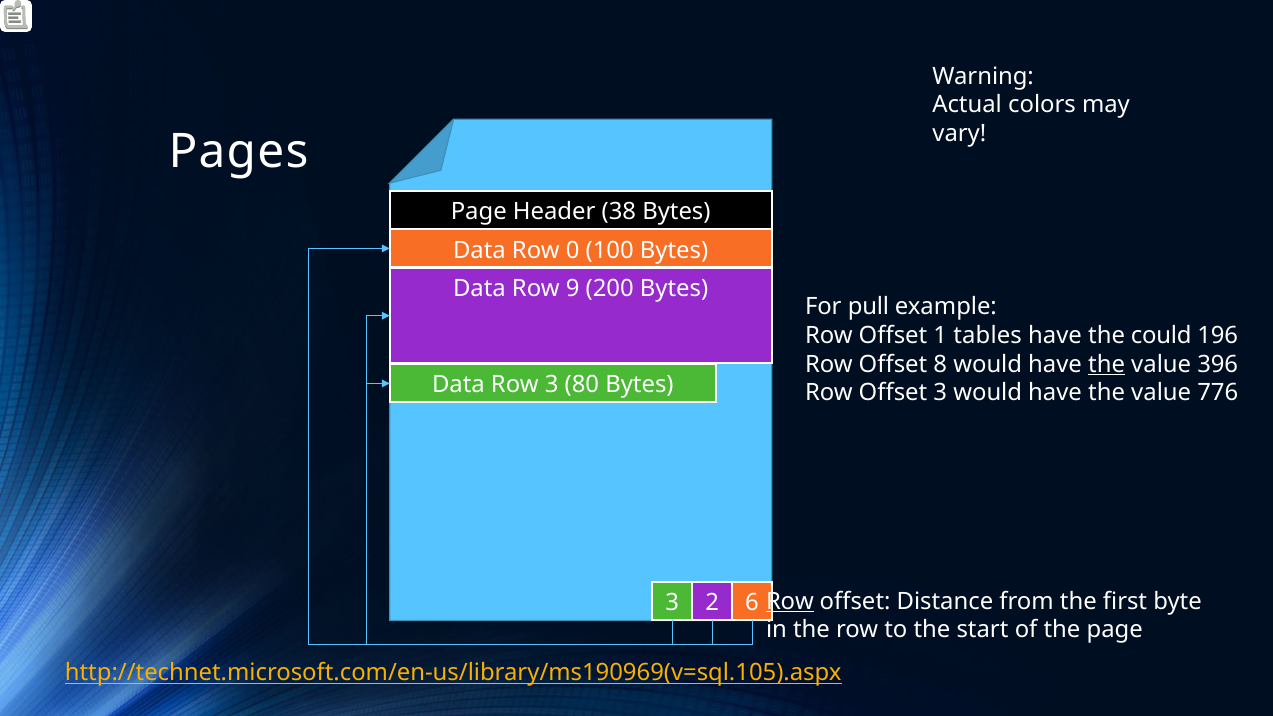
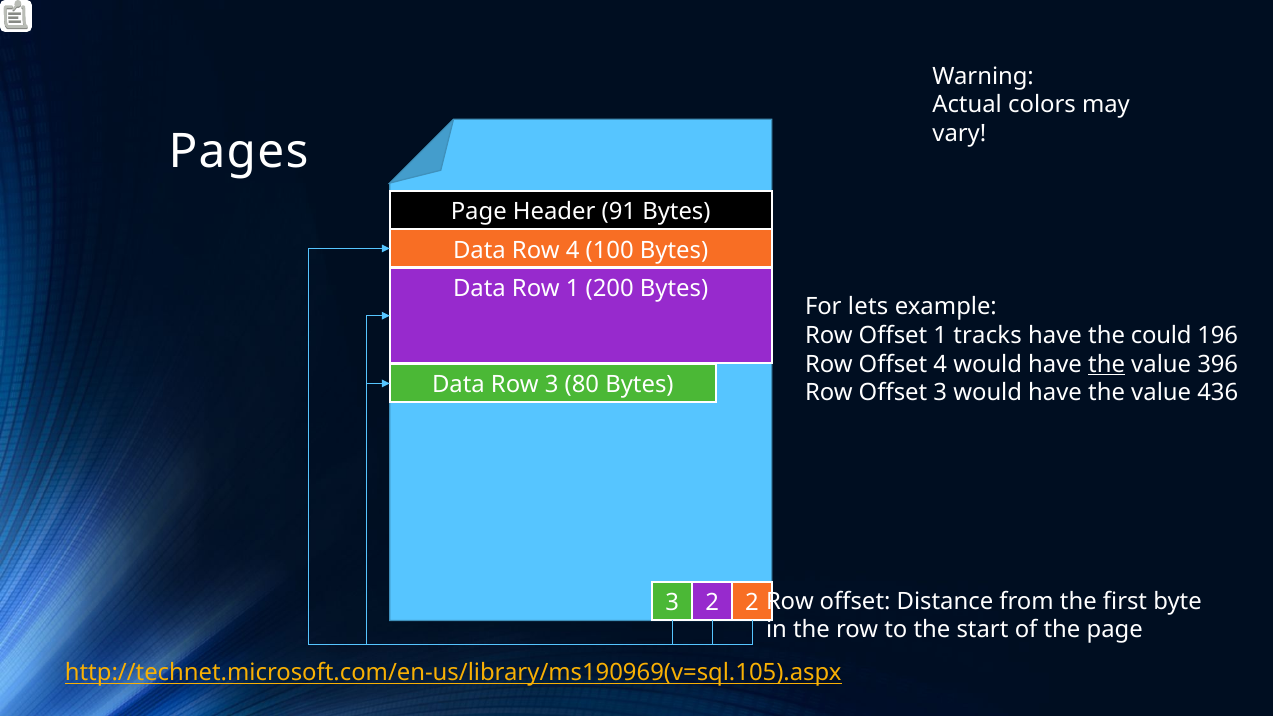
38: 38 -> 91 (619, 212)
Row 0: 0 -> 4 (573, 250)
Row 9: 9 -> 1 (573, 289)
pull: pull -> lets (868, 307)
tables: tables -> tracks (988, 336)
Offset 8: 8 -> 4 (940, 364)
776: 776 -> 436 (1218, 393)
Row underline: present -> none (790, 602)
2 6: 6 -> 2 (752, 603)
